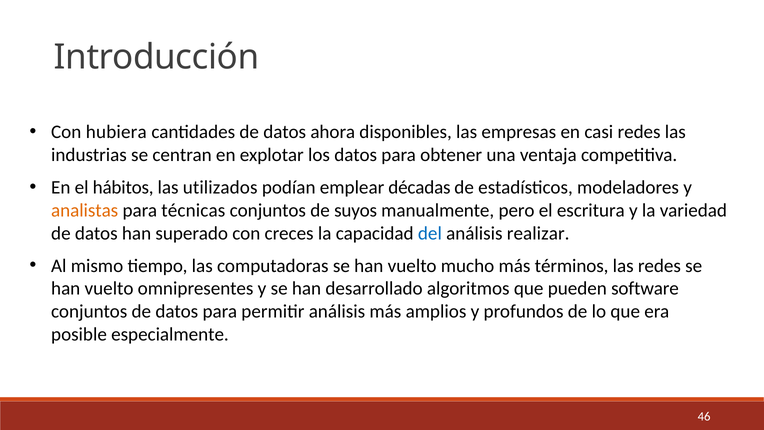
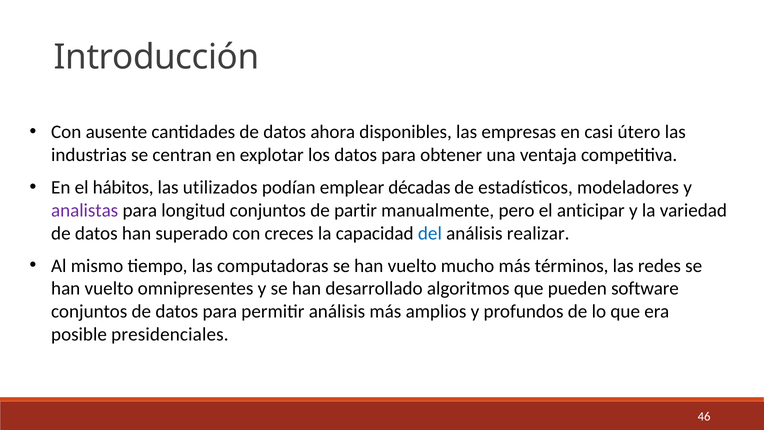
hubiera: hubiera -> ausente (116, 132)
casi redes: redes -> útero (639, 132)
analistas colour: orange -> purple (85, 210)
técnicas: técnicas -> longitud (193, 210)
suyos: suyos -> partir (356, 210)
escritura: escritura -> anticipar (591, 210)
especialmente: especialmente -> presidenciales (170, 334)
